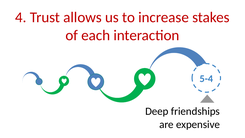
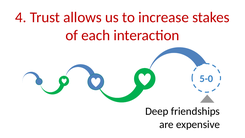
5-4: 5-4 -> 5-0 (206, 79)
